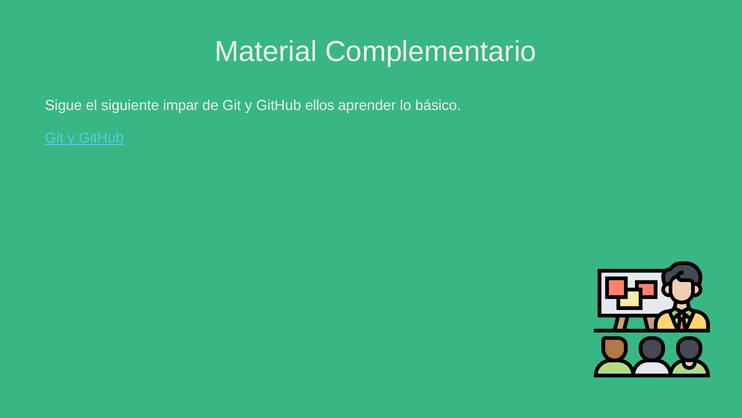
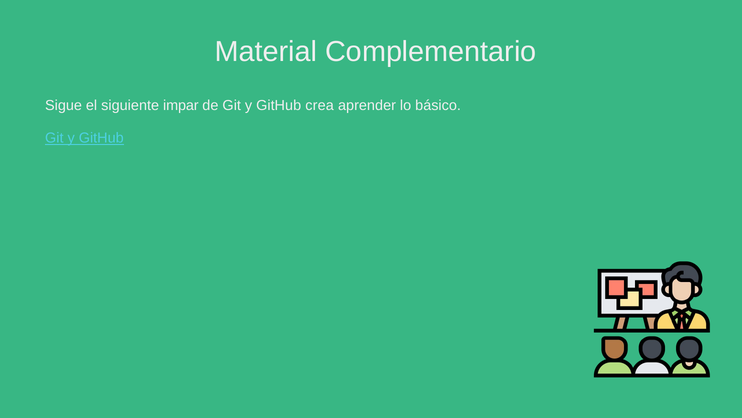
ellos: ellos -> crea (320, 105)
